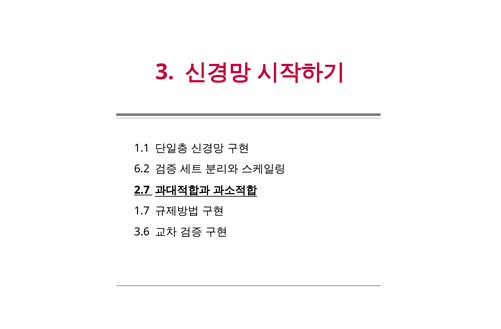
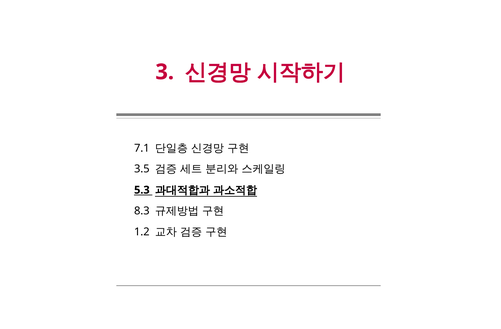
1.1: 1.1 -> 7.1 (142, 148)
6.2: 6.2 -> 3.5 (142, 169)
2.7: 2.7 -> 5.3 (142, 190)
1.7: 1.7 -> 8.3 (142, 211)
3.6: 3.6 -> 1.2 (142, 232)
